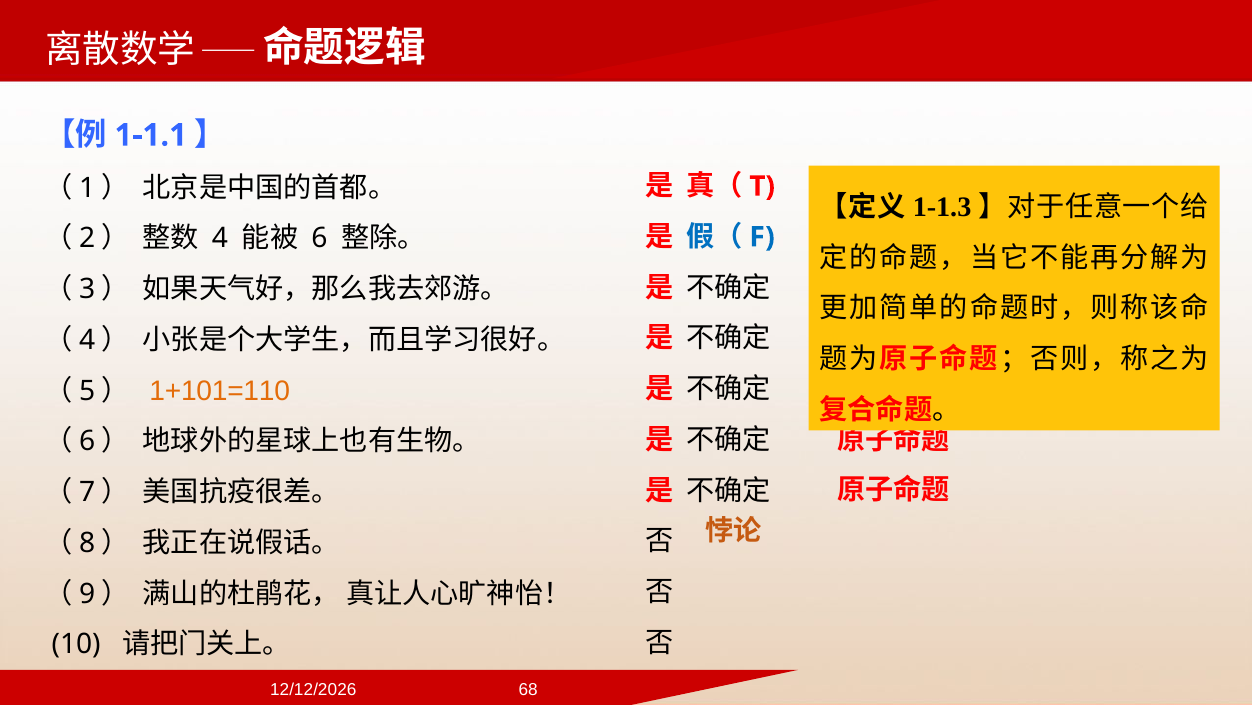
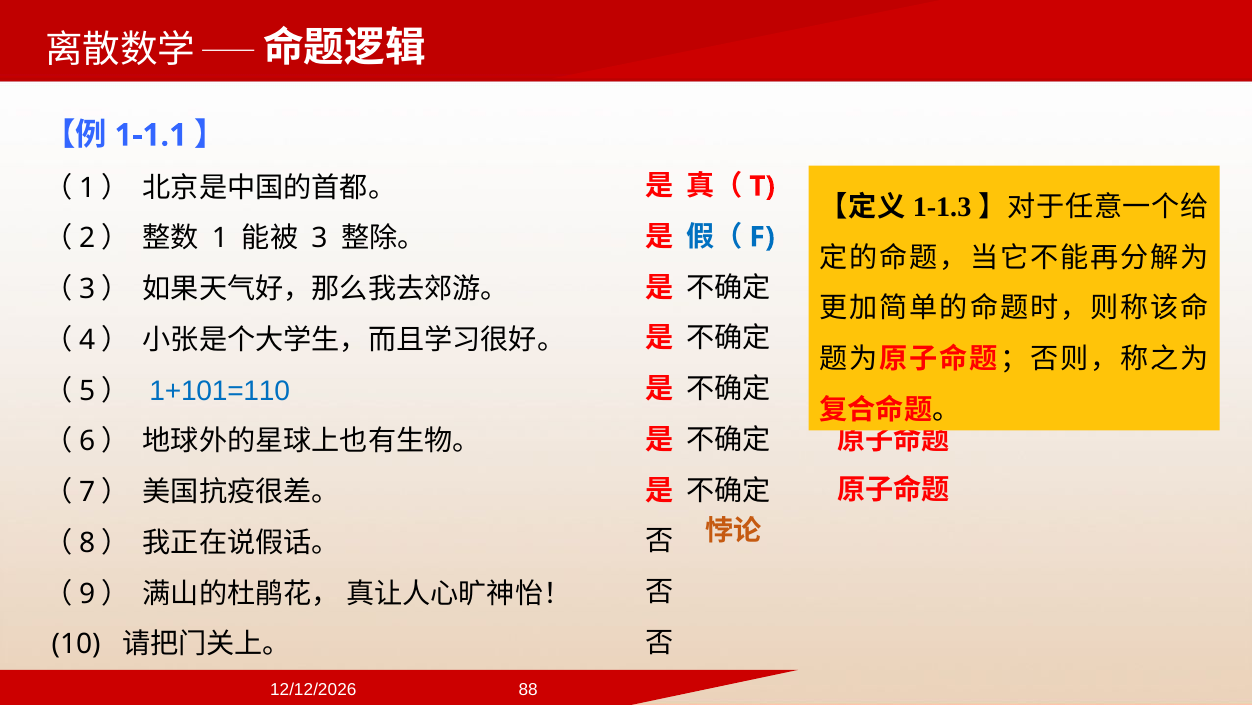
4: 4 -> 1 (220, 238)
6: 6 -> 3 (319, 238)
1+101=110 colour: orange -> blue (220, 390)
68: 68 -> 88 (528, 689)
